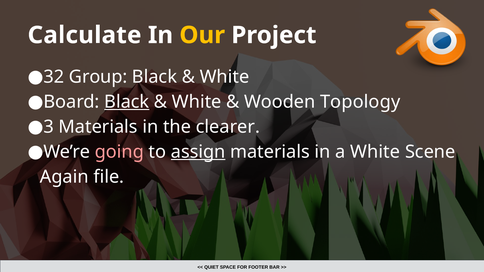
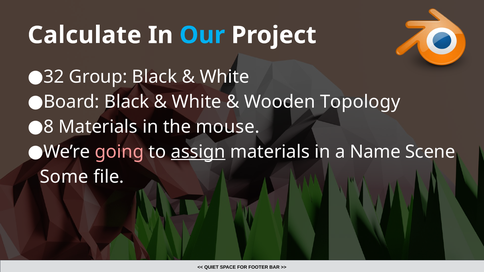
Our colour: yellow -> light blue (202, 35)
Black underline: present -> none (127, 102)
3: 3 -> 8 (49, 127)
clearer: clearer -> mouse (228, 127)
a White: White -> Name (375, 152)
Again: Again -> Some (64, 177)
